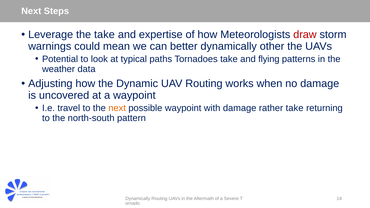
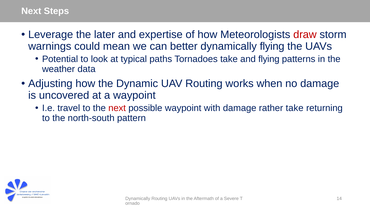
the take: take -> later (104, 35)
dynamically other: other -> flying (272, 46)
next colour: orange -> red (117, 108)
